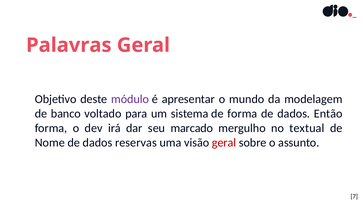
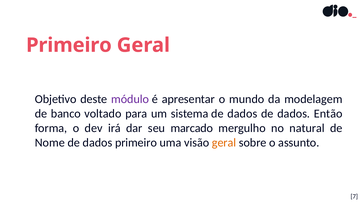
Palavras: Palavras -> Primeiro (69, 45)
sistema de forma: forma -> dados (242, 114)
textual: textual -> natural (307, 128)
dados reservas: reservas -> primeiro (136, 143)
geral colour: red -> orange (224, 143)
